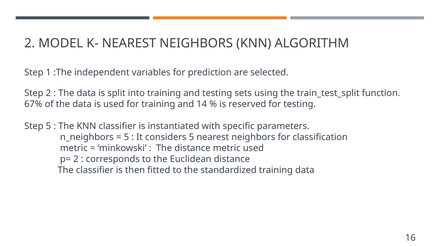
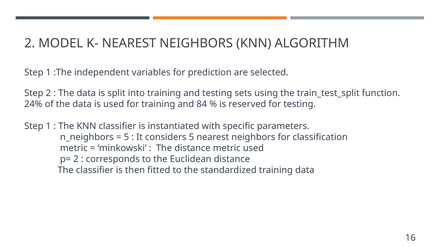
67%: 67% -> 24% (33, 104)
14: 14 -> 84 (202, 104)
5: 5 -> 1 (48, 126)
